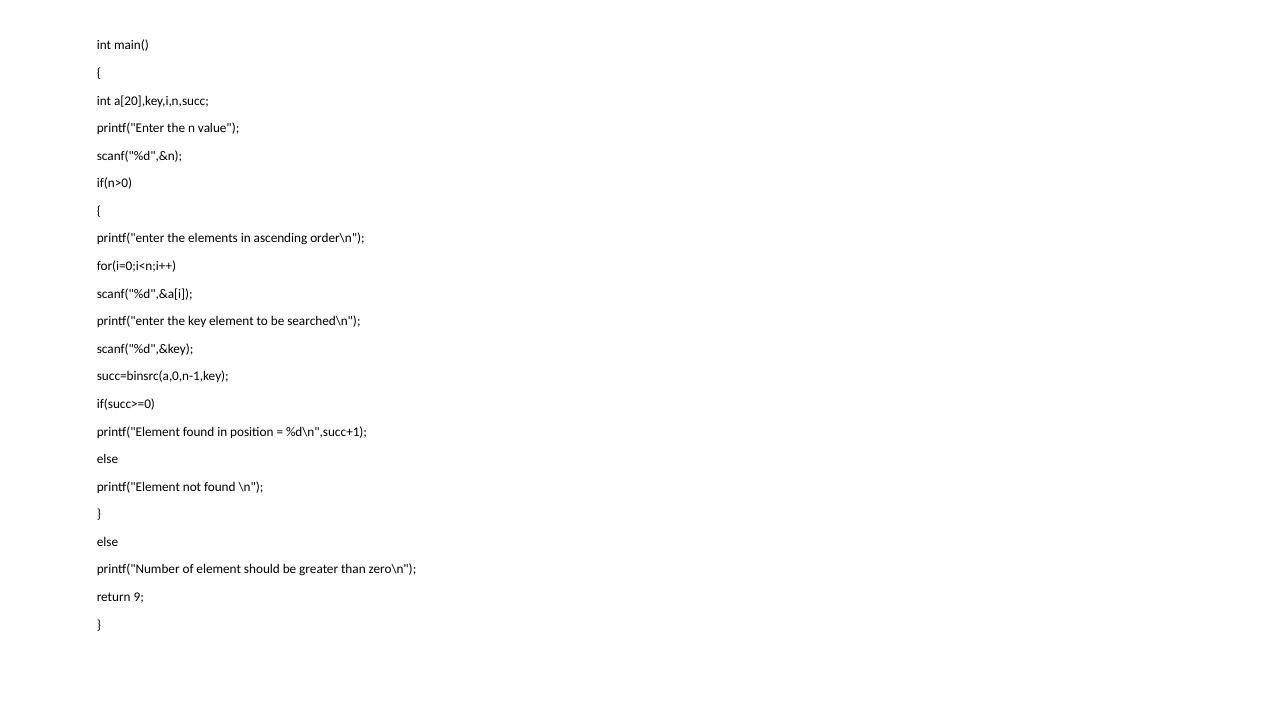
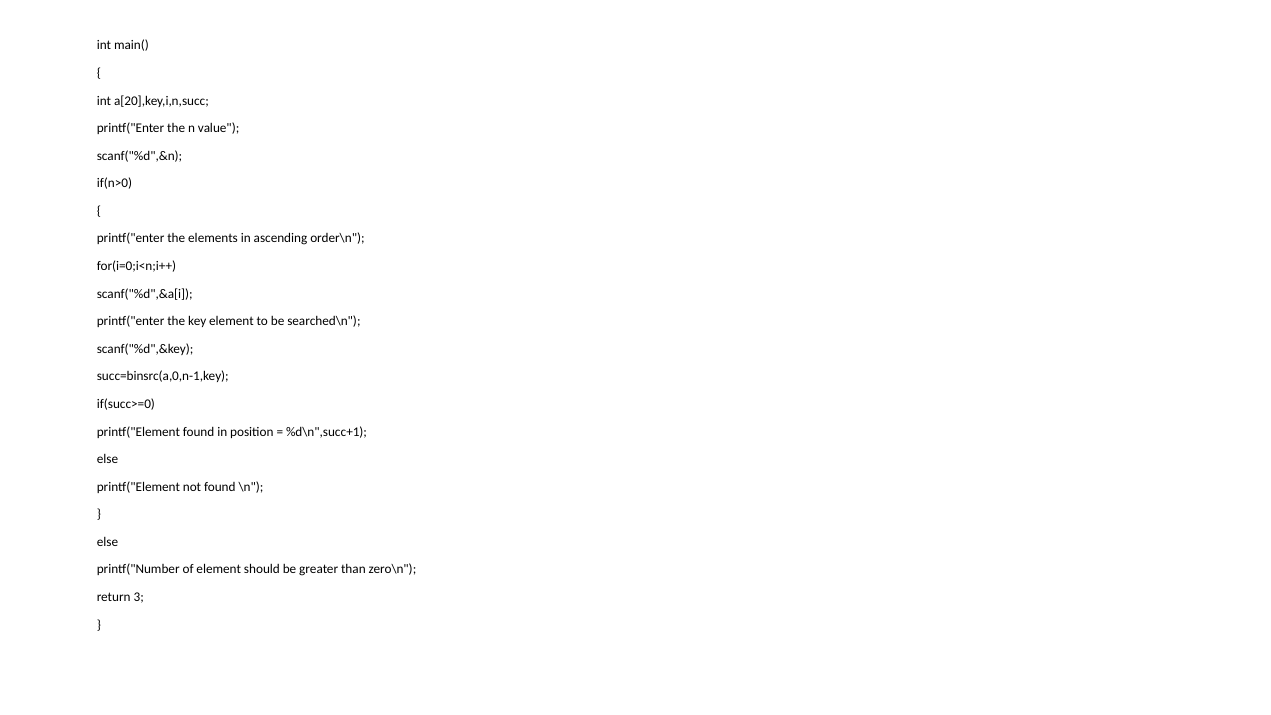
9: 9 -> 3 (139, 597)
